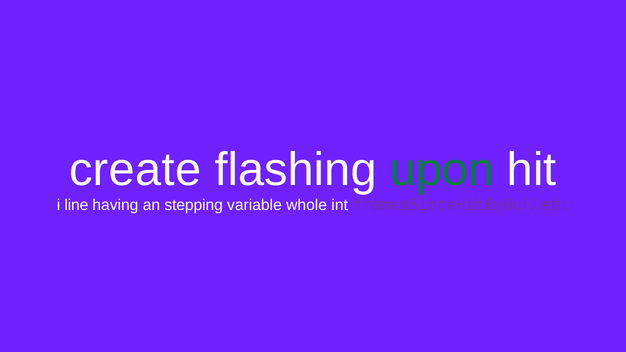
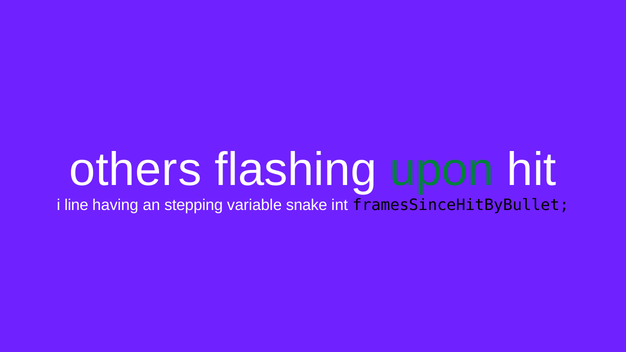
create: create -> others (135, 170)
whole: whole -> snake (307, 205)
framesSinceHitByBullet colour: purple -> black (461, 205)
